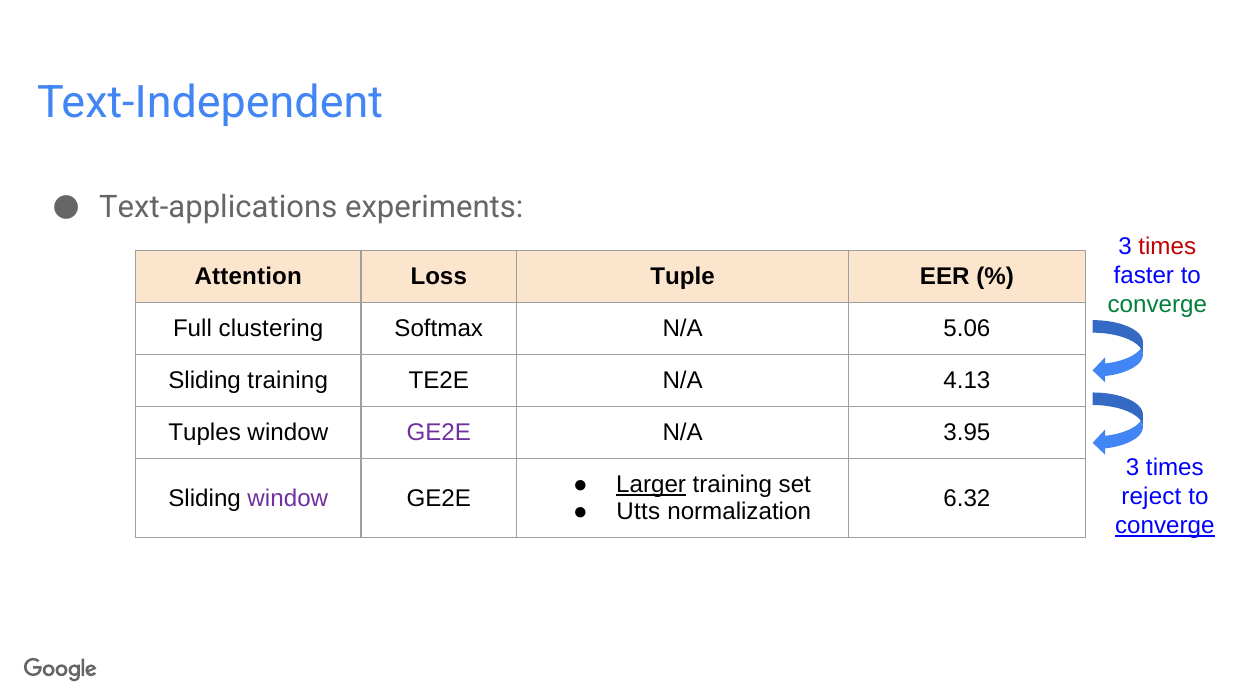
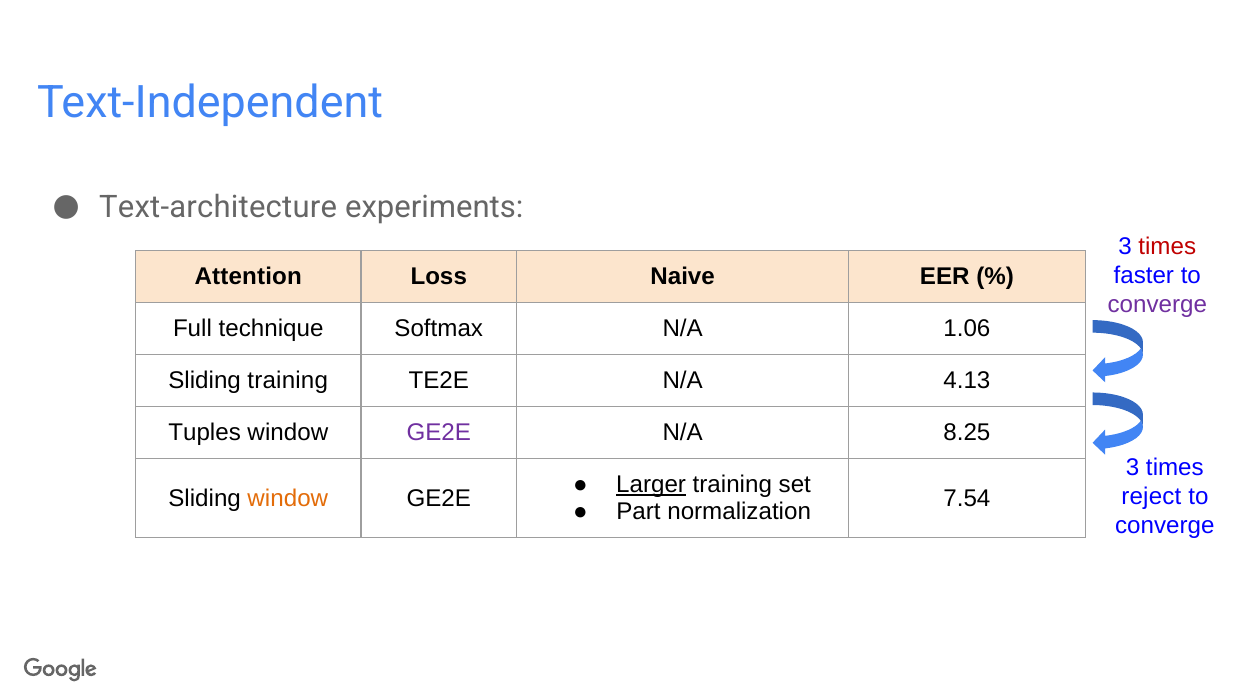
Text-applications: Text-applications -> Text-architecture (218, 207)
Tuple: Tuple -> Naive (683, 277)
converge colour: green -> purple (1157, 305)
clustering: clustering -> technique (271, 329)
5.06: 5.06 -> 1.06 (967, 329)
3.95: 3.95 -> 8.25 (967, 433)
window colour: purple -> orange (288, 499)
6.32: 6.32 -> 7.54 (967, 499)
Utts: Utts -> Part (638, 512)
converge underline: present -> none (1165, 526)
